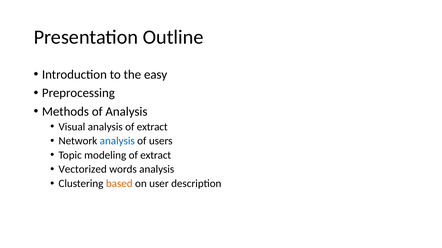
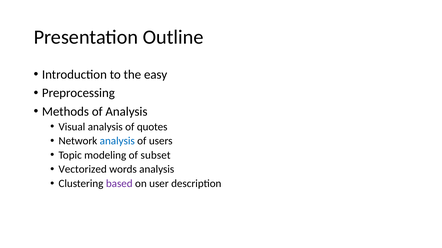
analysis of extract: extract -> quotes (152, 127)
modeling of extract: extract -> subset (156, 155)
based colour: orange -> purple (119, 184)
